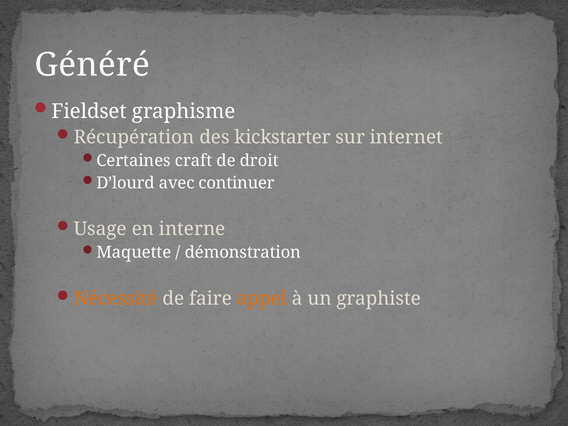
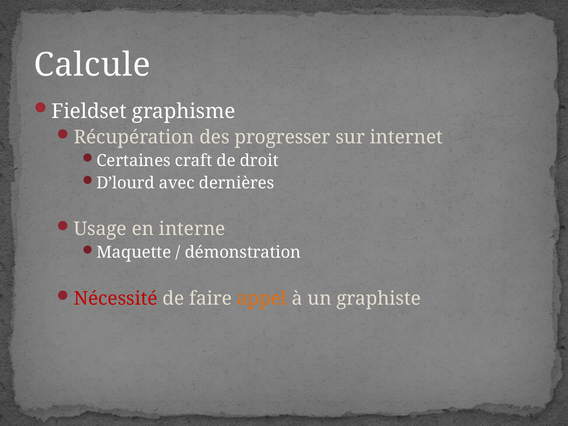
Généré: Généré -> Calcule (92, 65)
kickstarter: kickstarter -> progresser (283, 137)
continuer: continuer -> dernières (237, 183)
Nécessité colour: orange -> red (116, 299)
